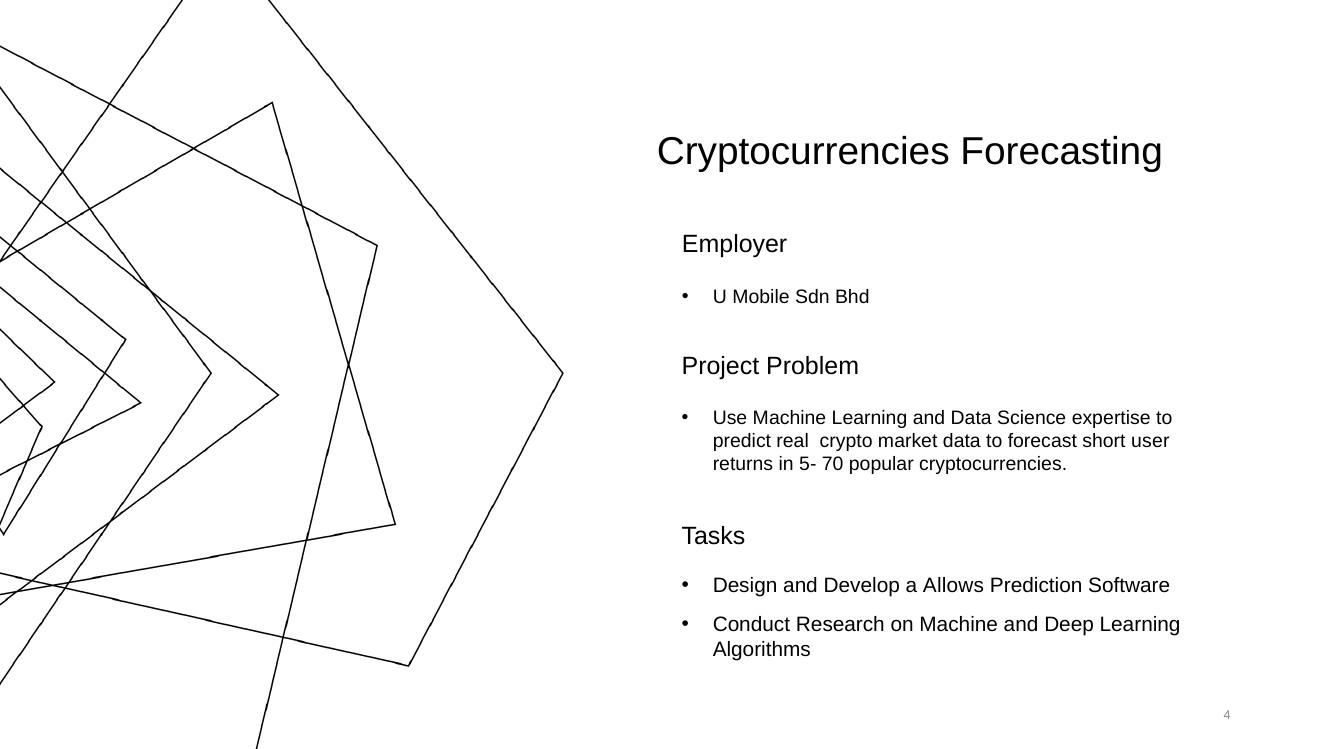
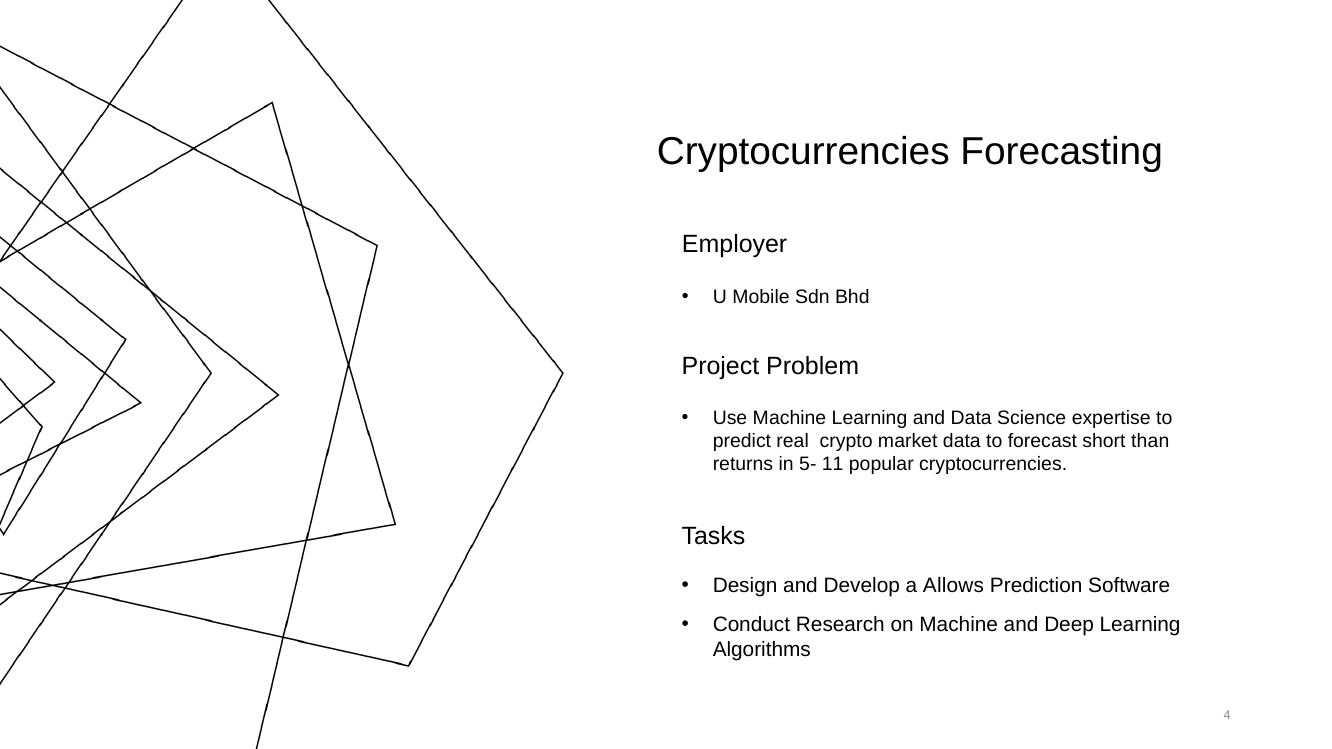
user: user -> than (1150, 441)
70: 70 -> 11 (833, 465)
